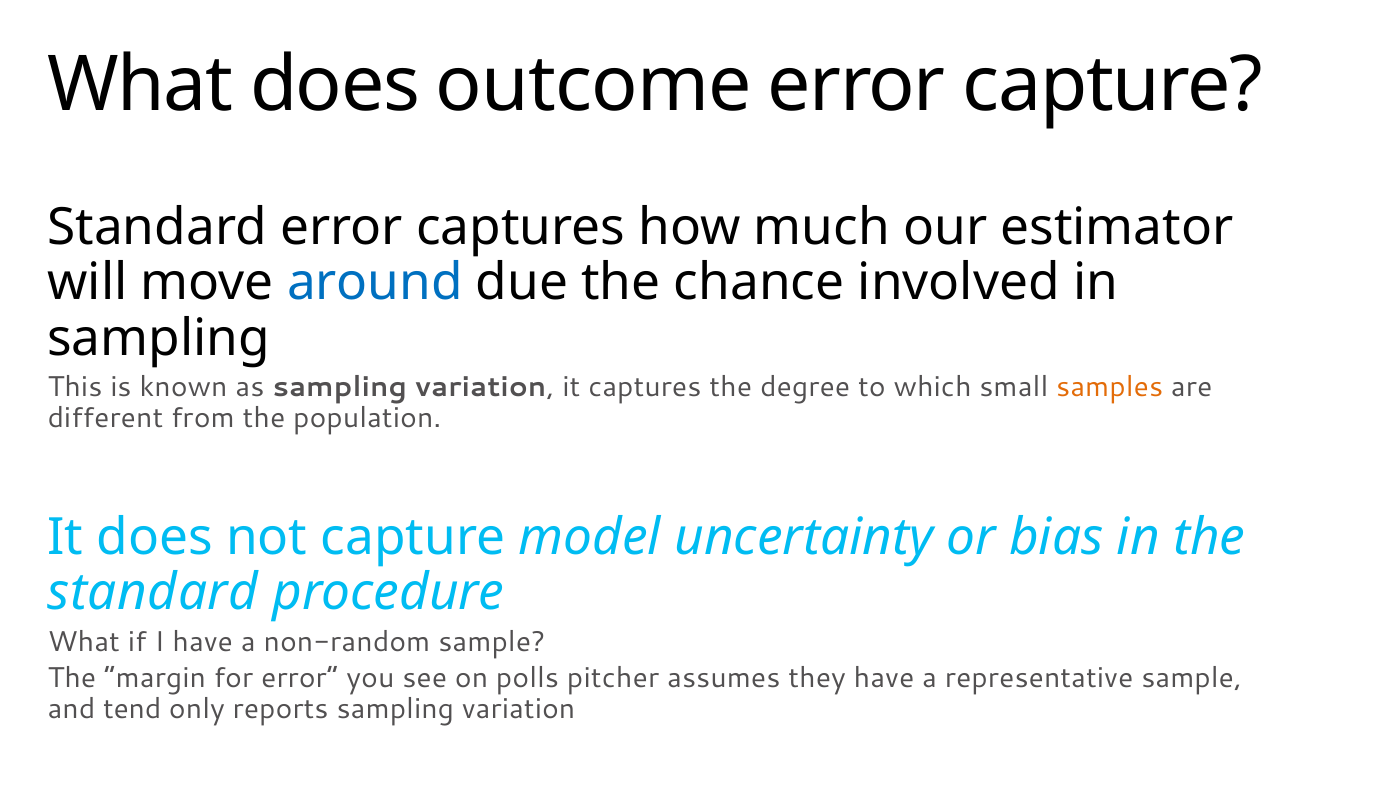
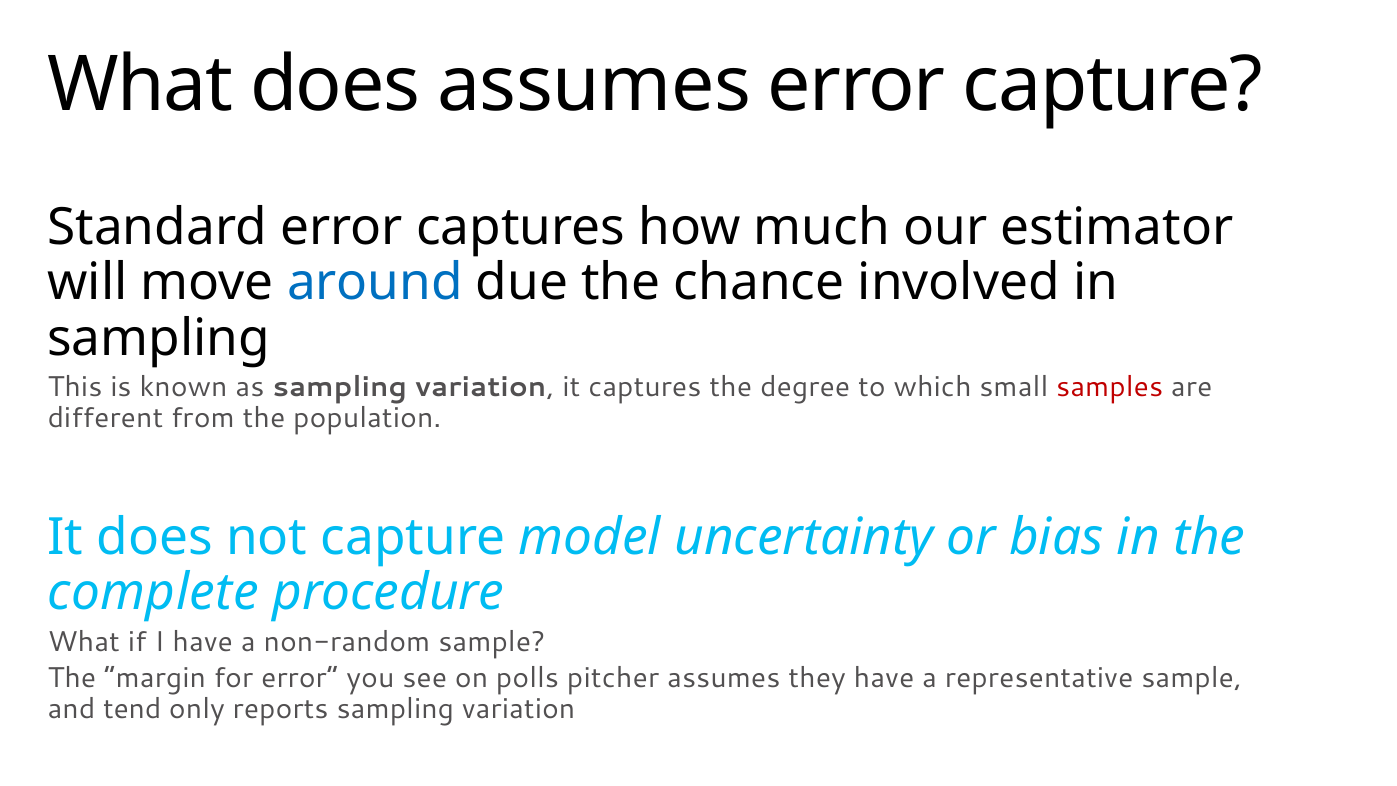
does outcome: outcome -> assumes (594, 85)
samples colour: orange -> red (1110, 387)
standard: standard -> complete (153, 593)
